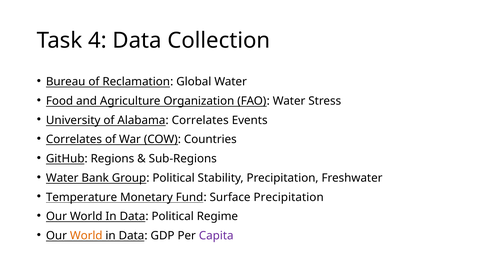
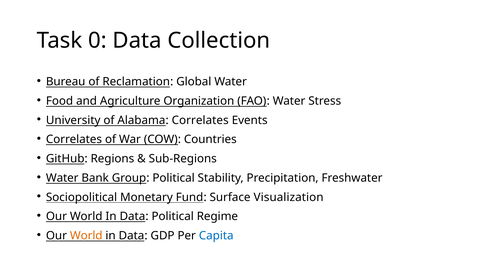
4: 4 -> 0 (97, 41)
Temperature: Temperature -> Sociopolitical (82, 197)
Surface Precipitation: Precipitation -> Visualization (289, 197)
Capita colour: purple -> blue (216, 236)
